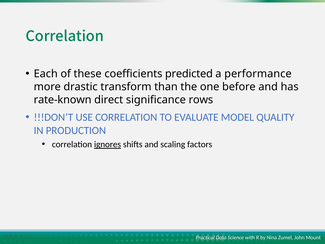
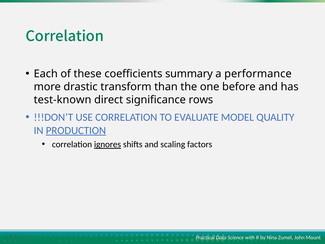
predicted: predicted -> summary (189, 74)
rate-known: rate-known -> test-known (63, 100)
PRODUCTION underline: none -> present (76, 130)
